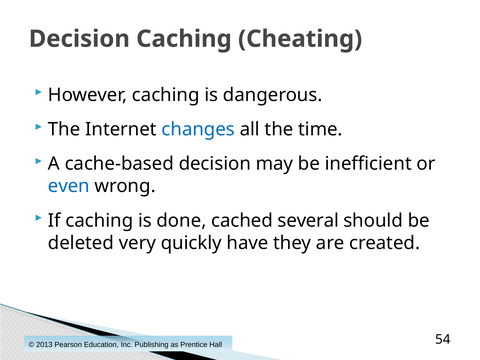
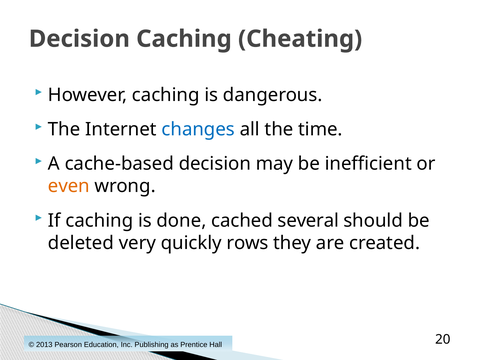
even colour: blue -> orange (69, 186)
have: have -> rows (248, 243)
54: 54 -> 20 (443, 339)
